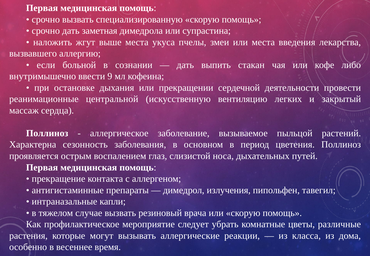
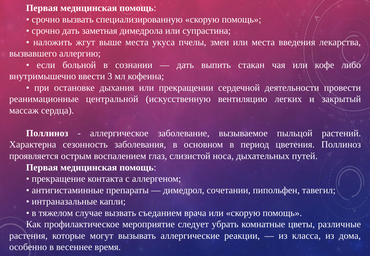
9: 9 -> 3 (110, 76)
излучения: излучения -> сочетании (229, 190)
резиновый: резиновый -> съеданием (160, 213)
